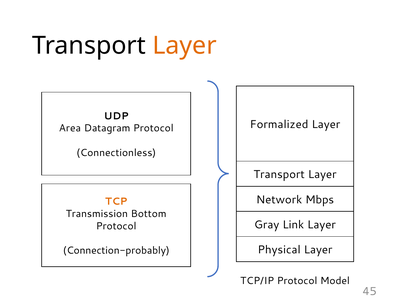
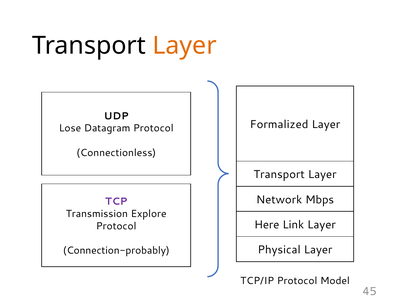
Area: Area -> Lose (70, 129)
TCP colour: orange -> purple (116, 202)
Bottom: Bottom -> Explore (149, 214)
Gray: Gray -> Here (267, 225)
